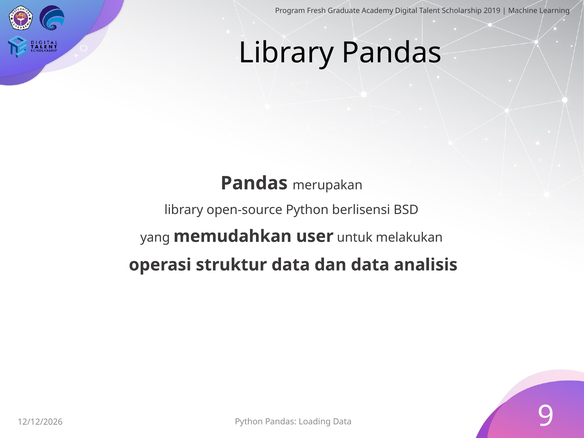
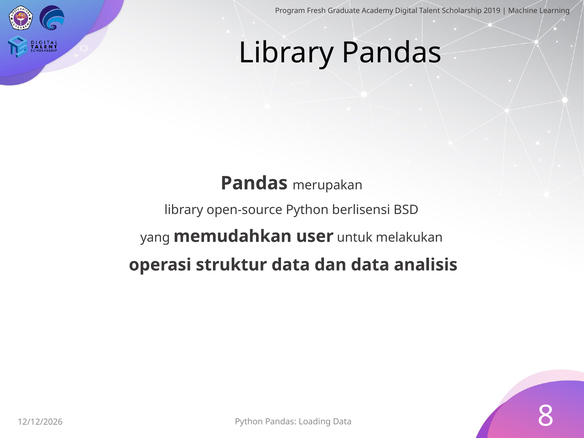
9: 9 -> 8 (546, 416)
